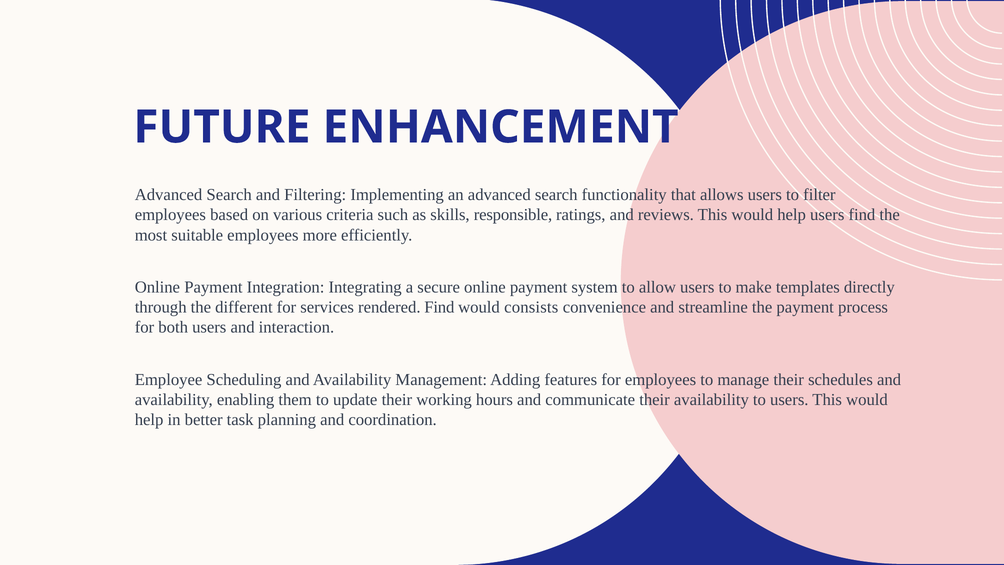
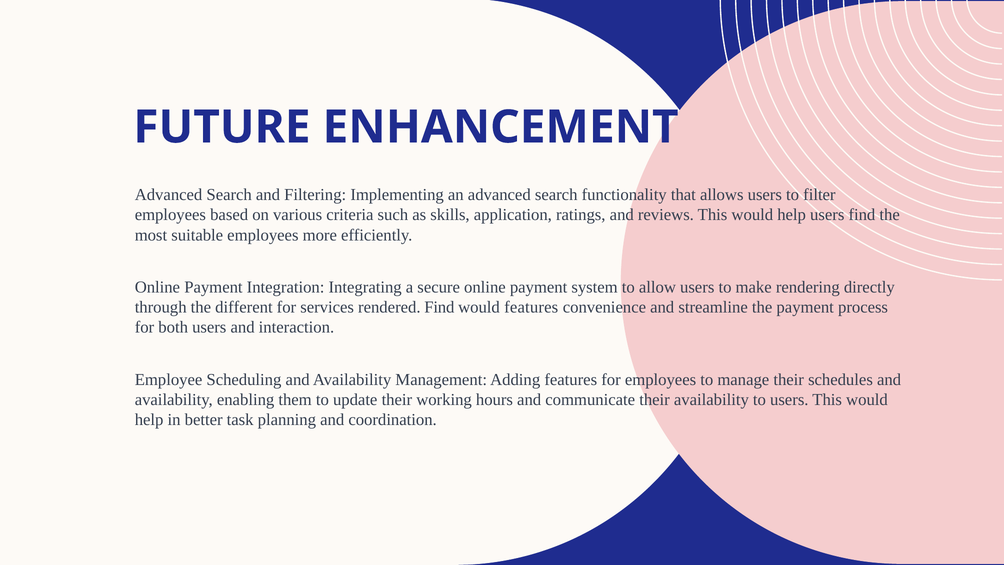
responsible: responsible -> application (513, 215)
templates: templates -> rendering (808, 287)
would consists: consists -> features (531, 307)
